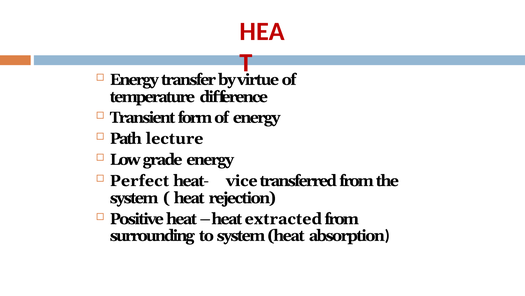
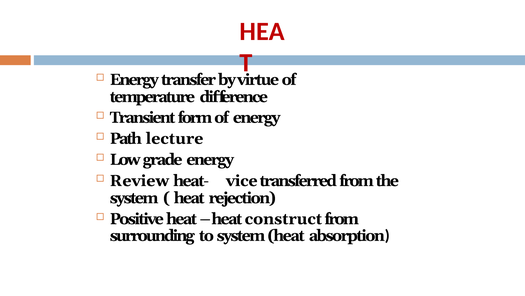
Perfect: Perfect -> Review (139, 180)
extracted: extracted -> construct (283, 218)
